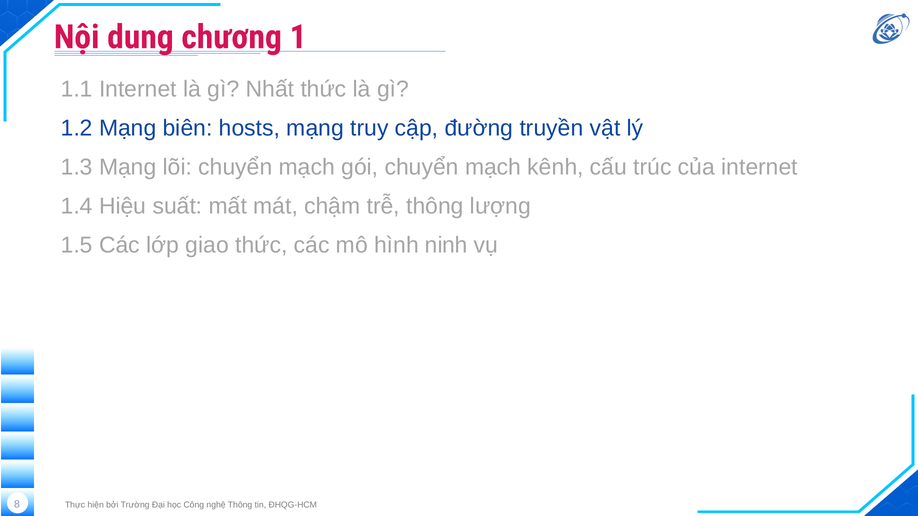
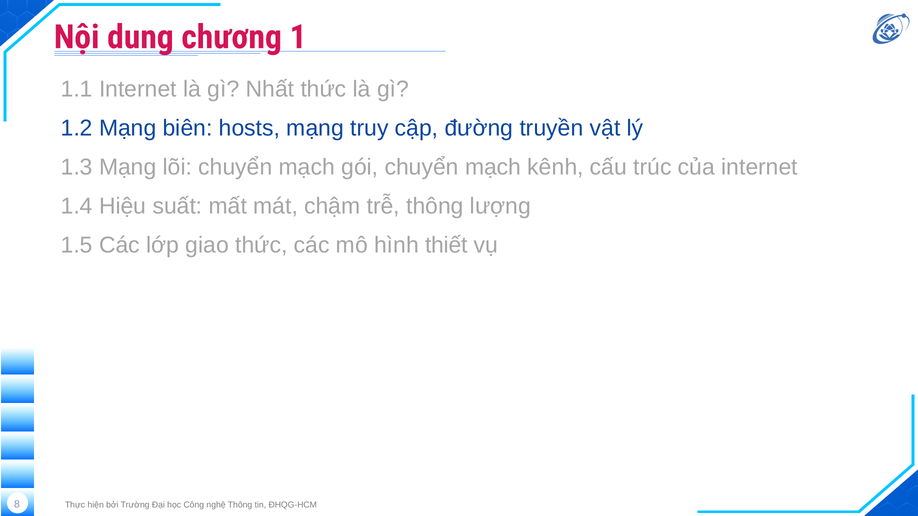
ninh: ninh -> thiết (446, 245)
